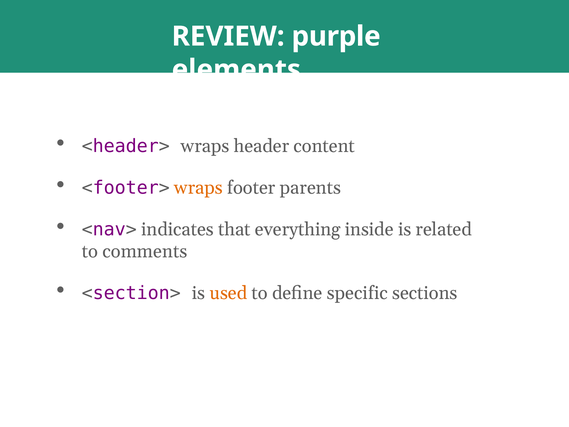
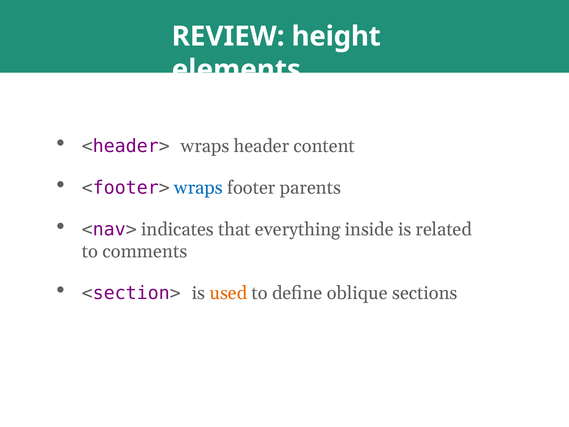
purple: purple -> height (336, 36)
wraps colour: orange -> blue (199, 188)
specific: specific -> oblique (357, 293)
